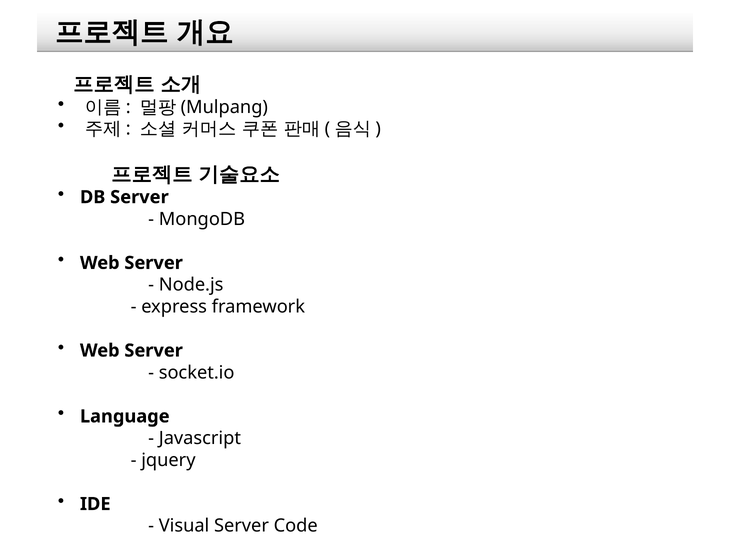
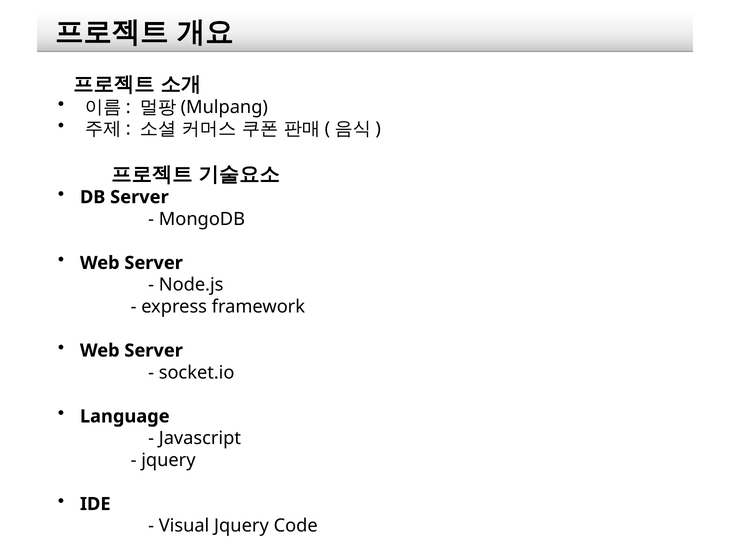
Visual Server: Server -> Jquery (241, 525)
